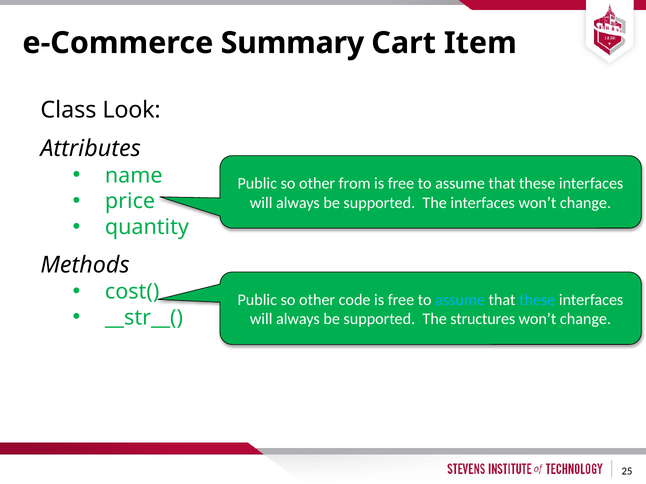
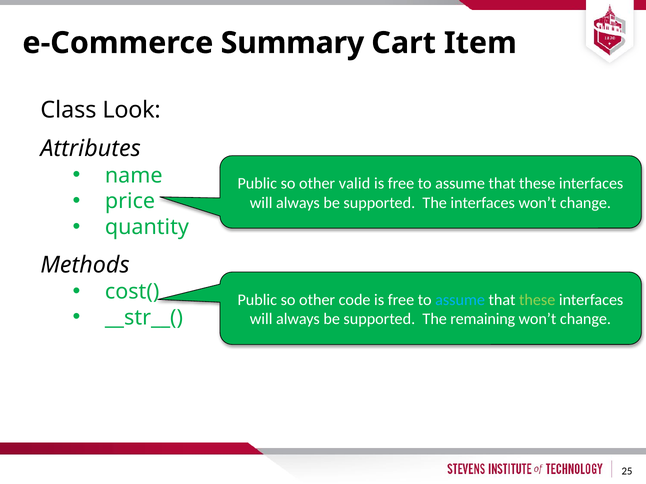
from: from -> valid (355, 184)
these colour: light blue -> light green (537, 300)
structures: structures -> remaining (483, 319)
